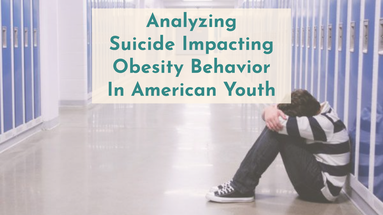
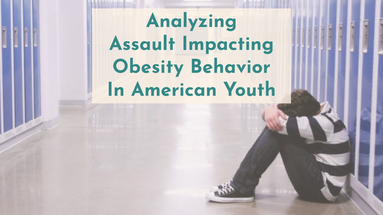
Suicide: Suicide -> Assault (142, 44)
